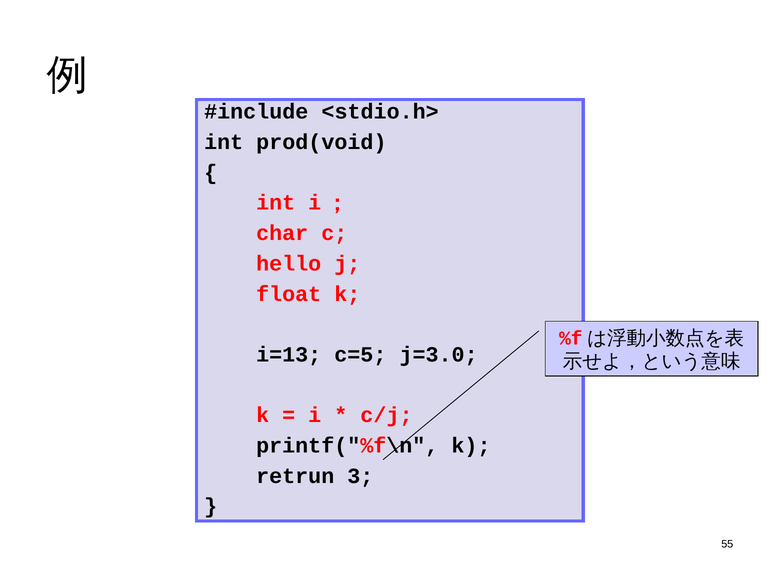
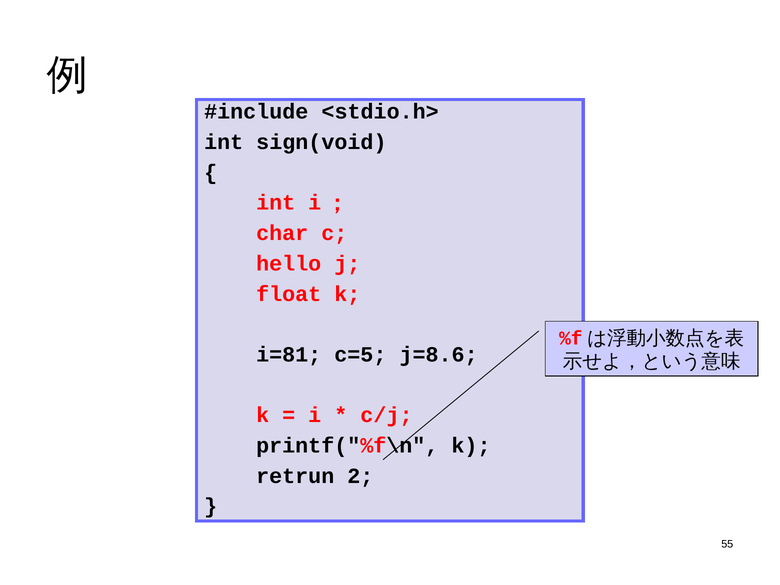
prod(void: prod(void -> sign(void (321, 142)
i=13: i=13 -> i=81 (289, 355)
j=3.0: j=3.0 -> j=8.6 (439, 355)
3: 3 -> 2 (360, 476)
